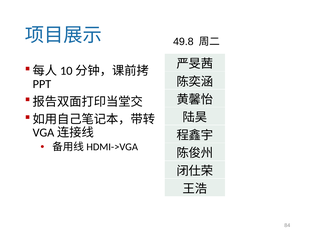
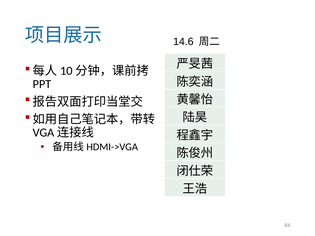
49.8: 49.8 -> 14.6 (183, 42)
